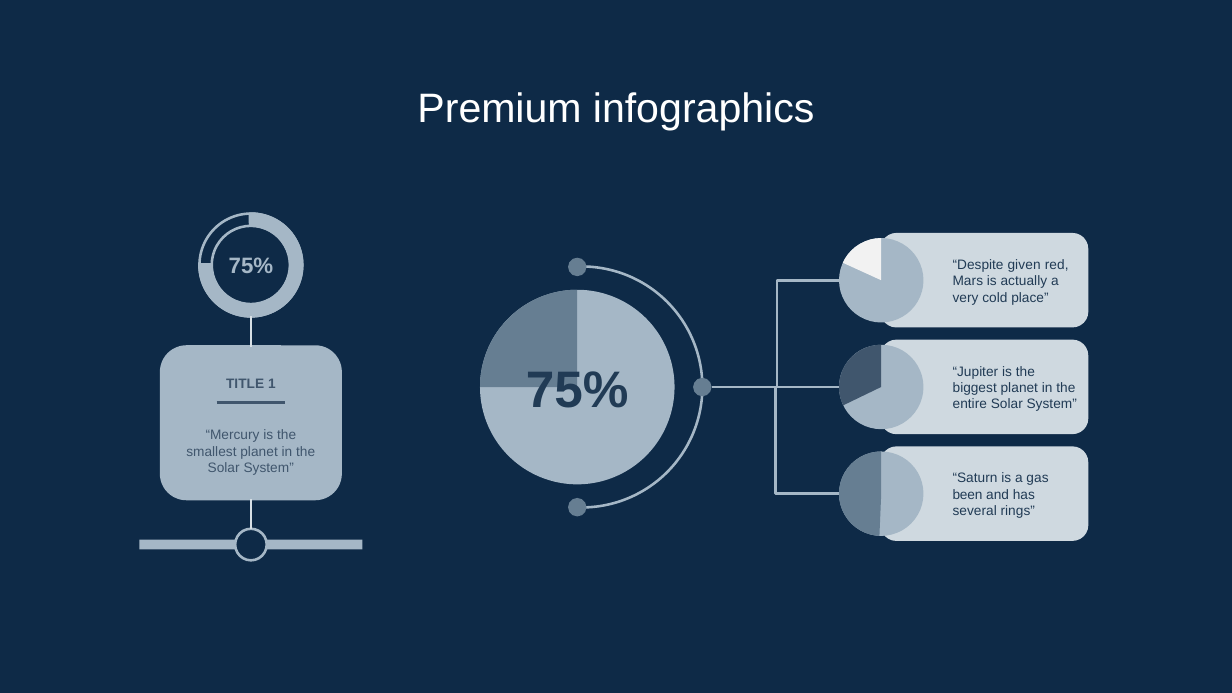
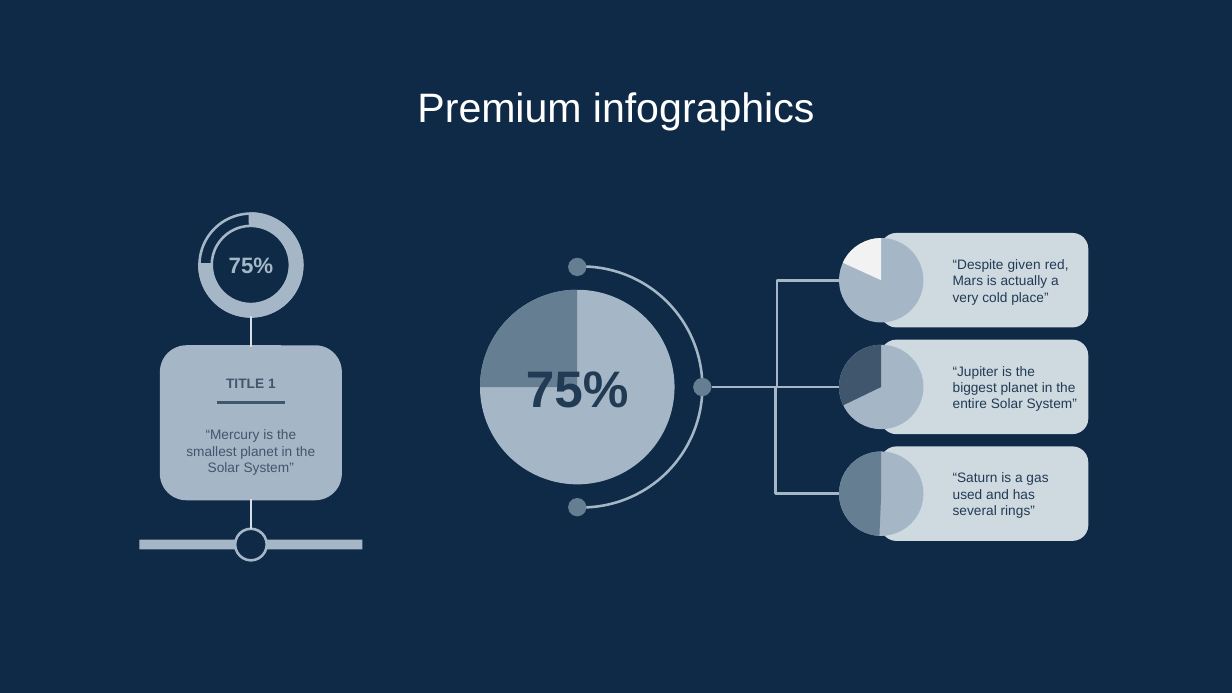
been: been -> used (967, 495)
